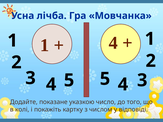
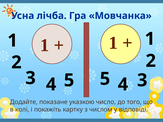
4: 4 -> 1 (113, 43)
